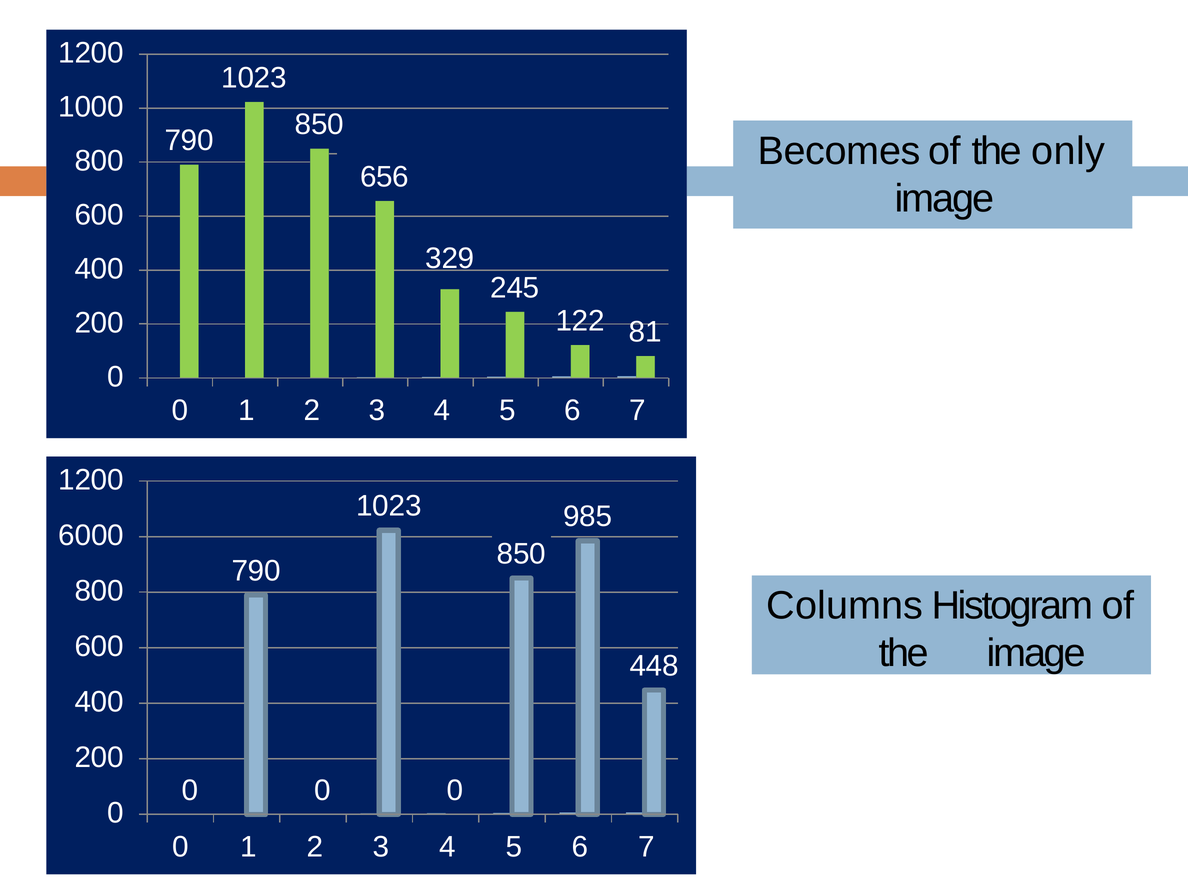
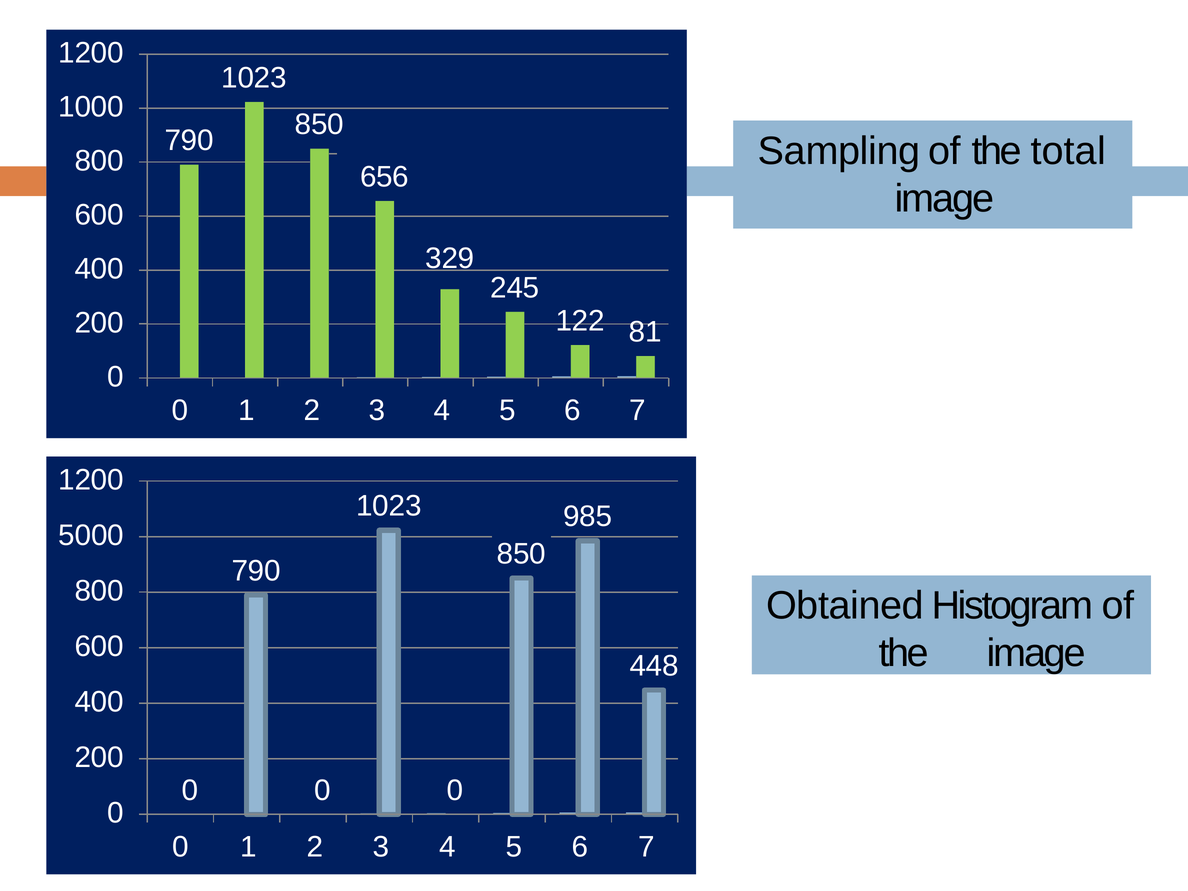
Becomes: Becomes -> Sampling (839, 151)
only: only -> total (1068, 151)
6000: 6000 -> 5000 (91, 535)
Columns: Columns -> Obtained (845, 606)
